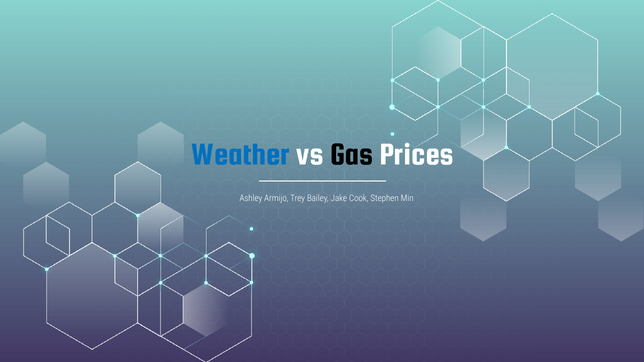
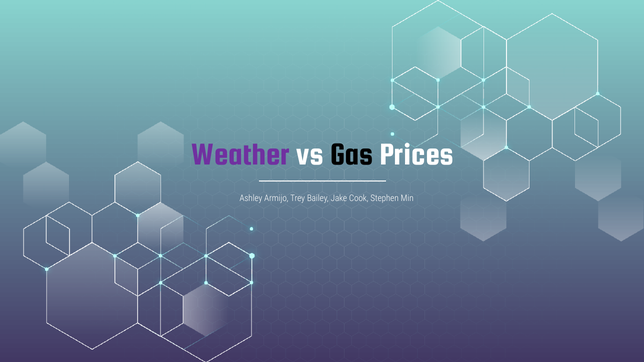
Weather colour: blue -> purple (241, 154)
